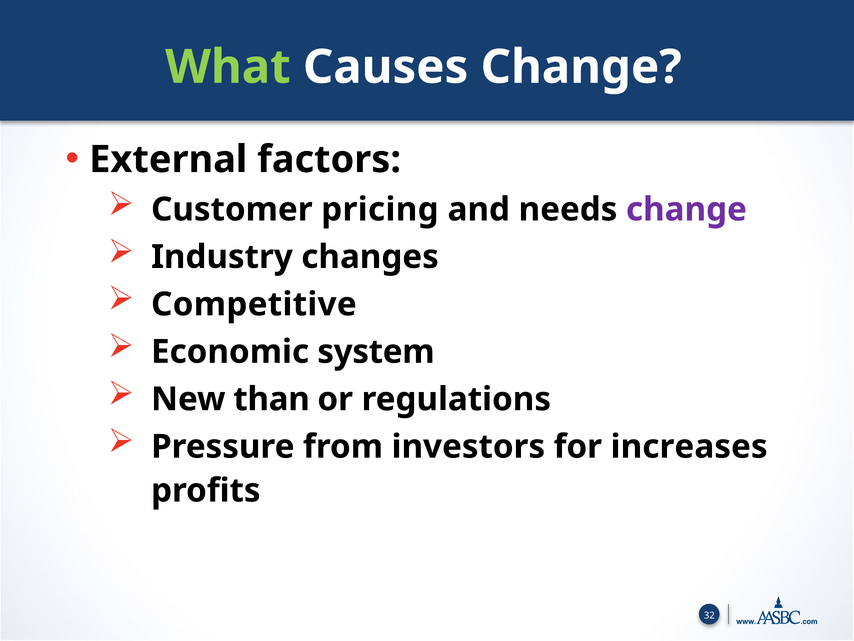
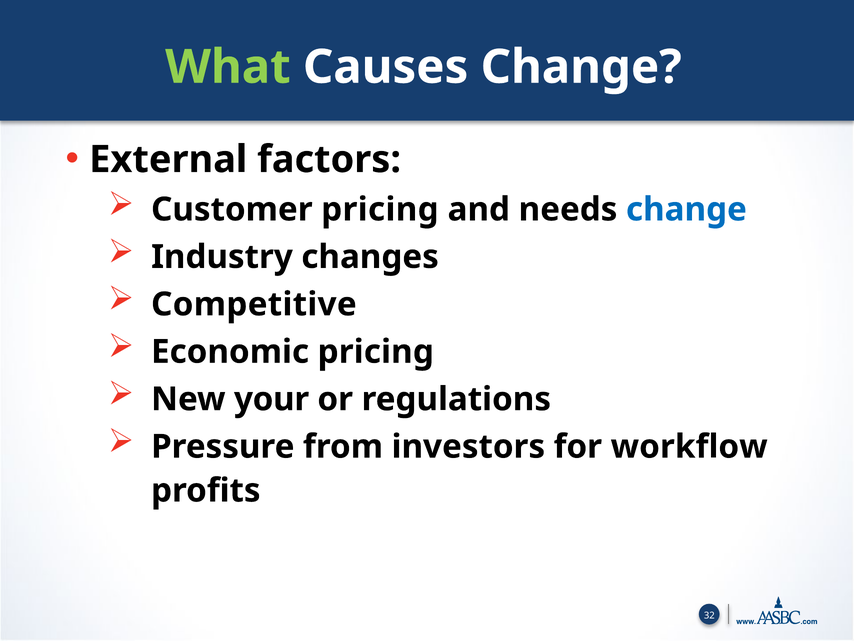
change colour: purple -> blue (686, 209)
Economic system: system -> pricing (376, 352)
than: than -> your (272, 399)
increases: increases -> workflow (689, 446)
